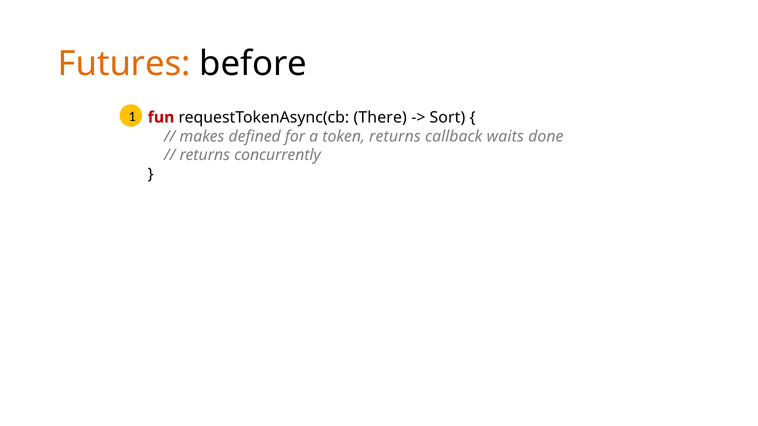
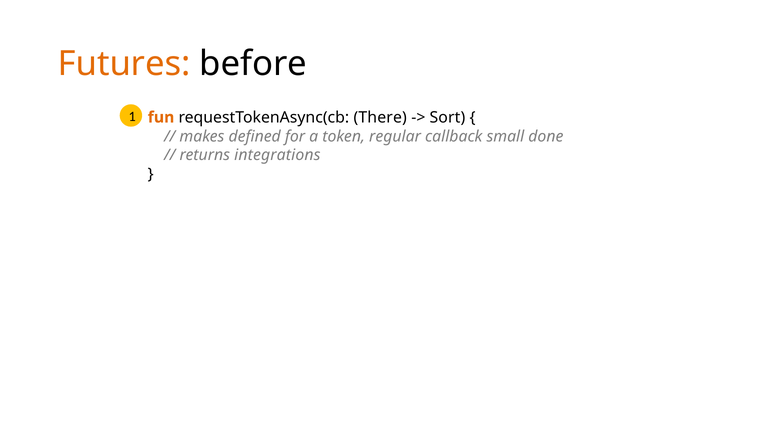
fun colour: red -> orange (161, 117)
token returns: returns -> regular (395, 136)
waits: waits -> small (505, 136)
concurrently: concurrently -> integrations (277, 155)
